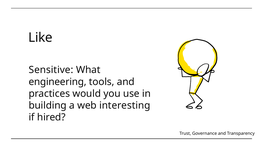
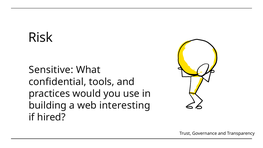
Like: Like -> Risk (40, 38)
engineering: engineering -> confidential (57, 82)
